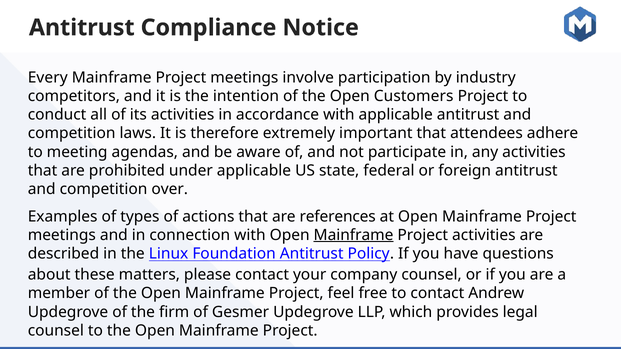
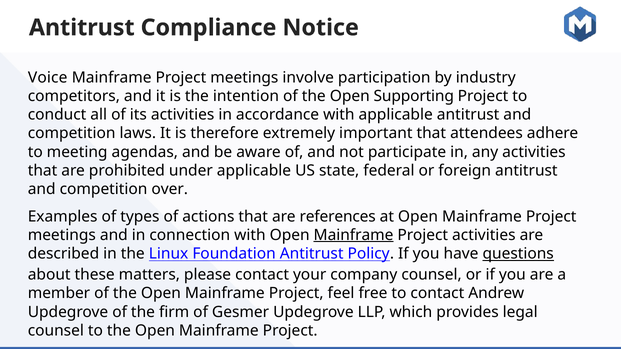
Every: Every -> Voice (48, 78)
Customers: Customers -> Supporting (414, 96)
questions underline: none -> present (518, 254)
